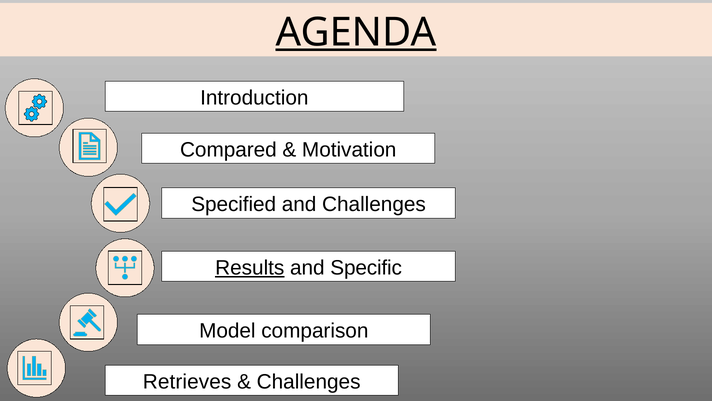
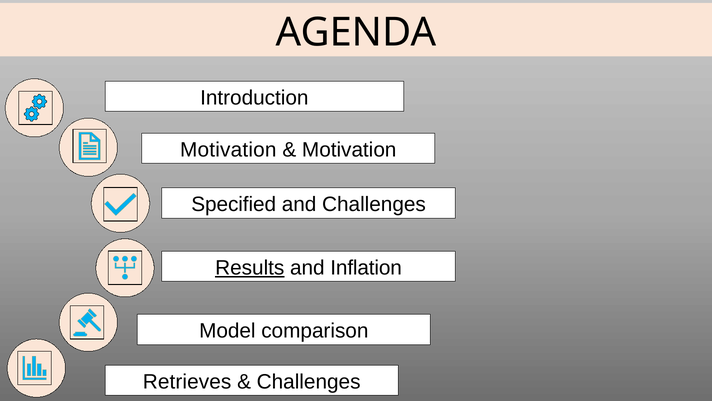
AGENDA underline: present -> none (356, 32)
Compared: Compared -> Motivation (228, 149)
Specific: Specific -> Inflation (366, 267)
